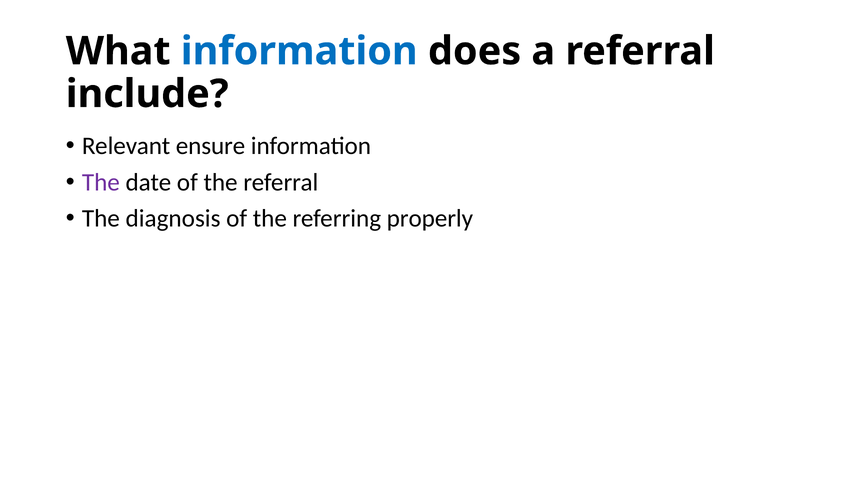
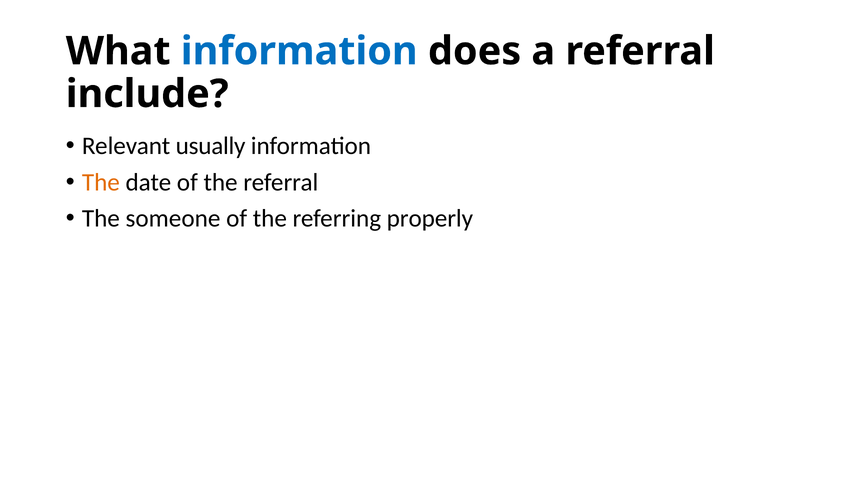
ensure: ensure -> usually (211, 146)
The colour: purple -> orange (101, 182)
diagnosis: diagnosis -> someone (173, 218)
